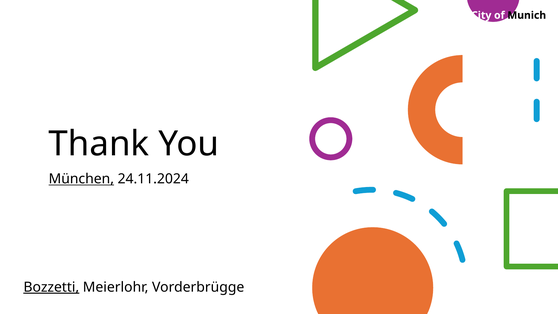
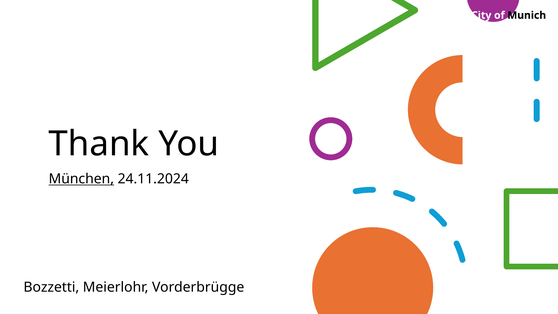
Bozzetti underline: present -> none (51, 287)
